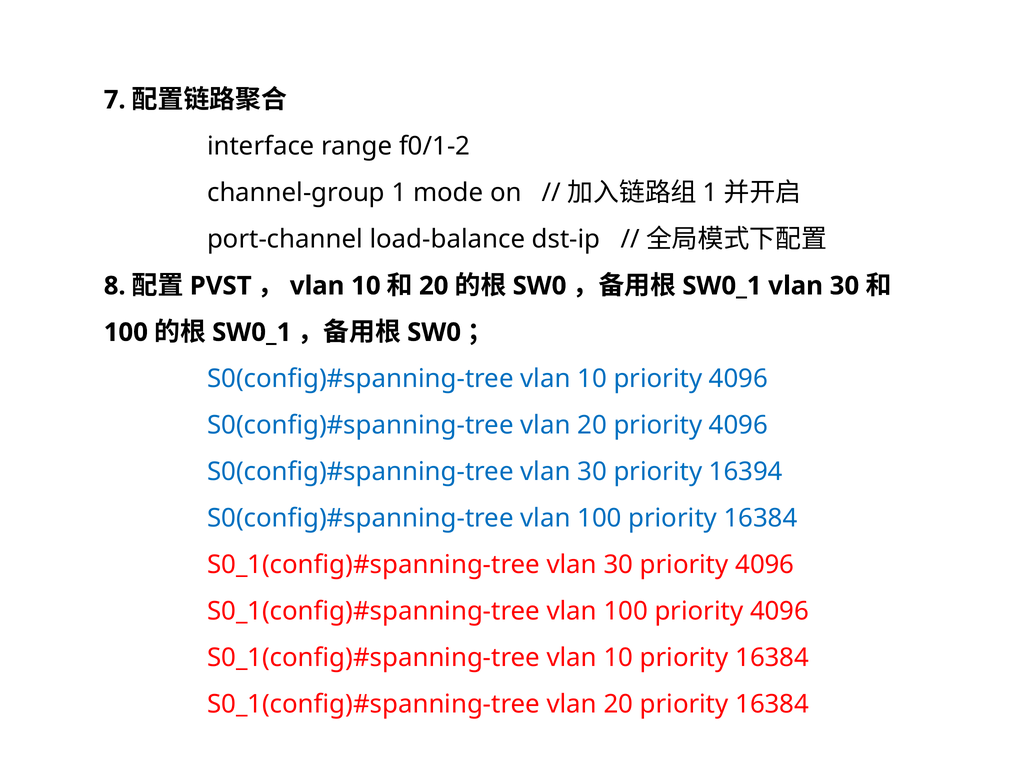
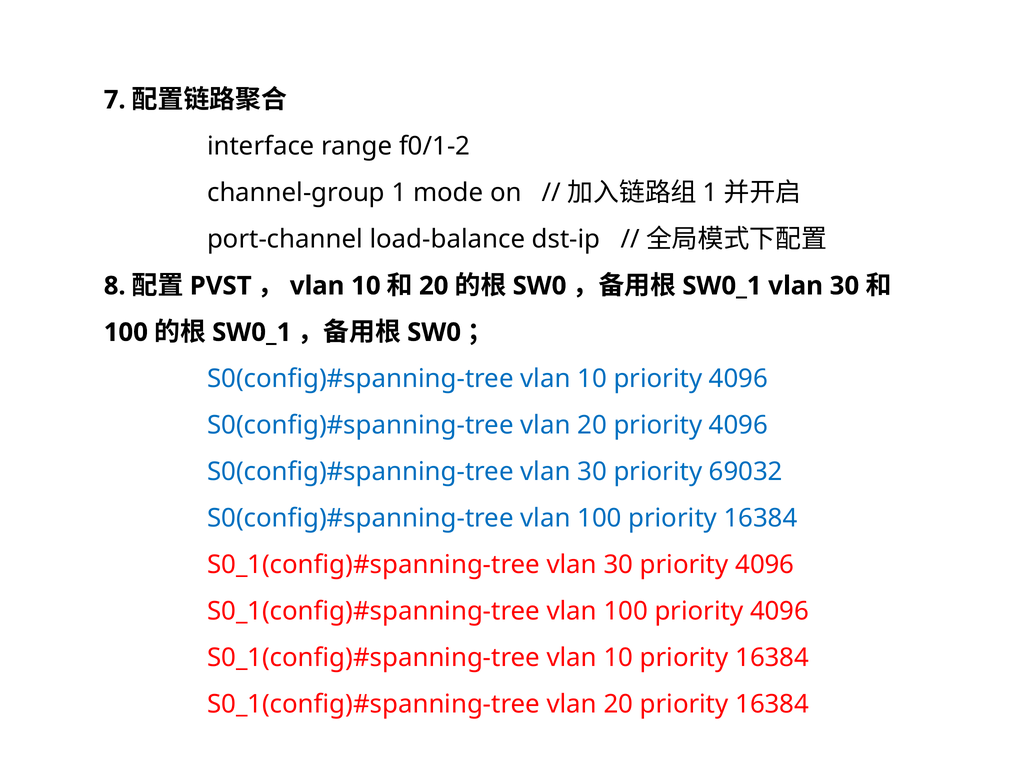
16394: 16394 -> 69032 (746, 472)
